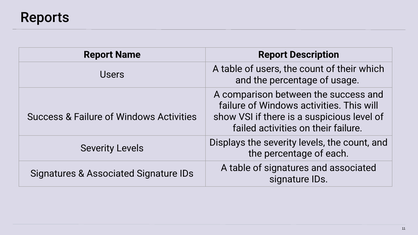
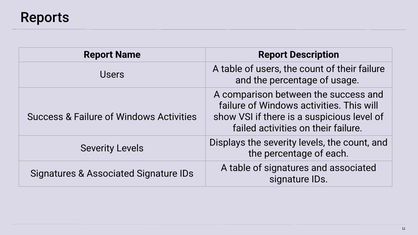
of their which: which -> failure (372, 69)
